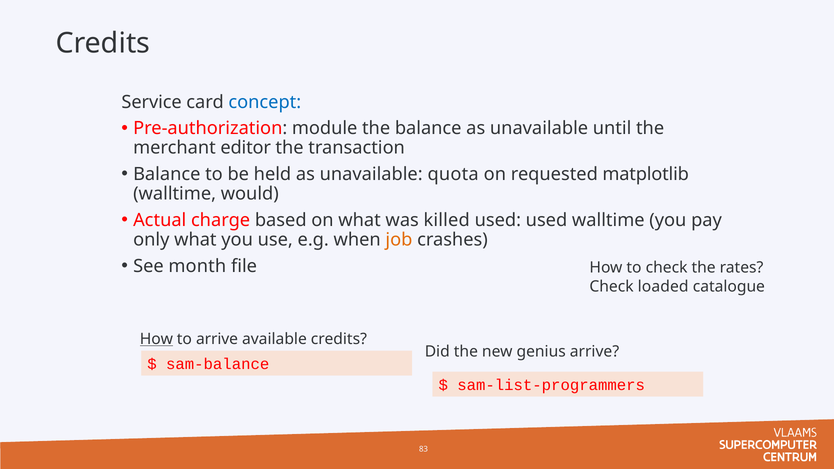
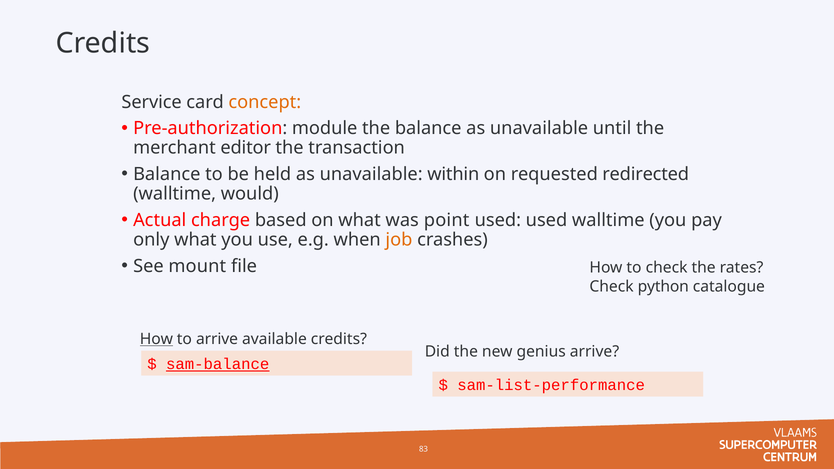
concept colour: blue -> orange (265, 102)
quota: quota -> within (453, 174)
matplotlib: matplotlib -> redirected (646, 174)
killed: killed -> point (447, 220)
month: month -> mount (197, 266)
loaded: loaded -> python (663, 287)
sam-balance underline: none -> present (218, 364)
sam-list-programmers: sam-list-programmers -> sam-list-performance (551, 385)
